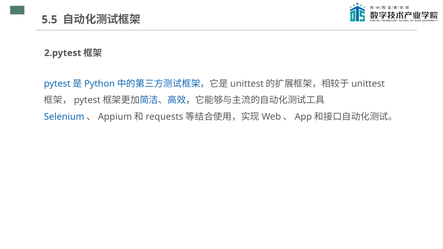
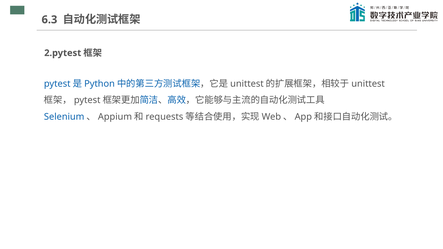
5.5: 5.5 -> 6.3 (49, 20)
